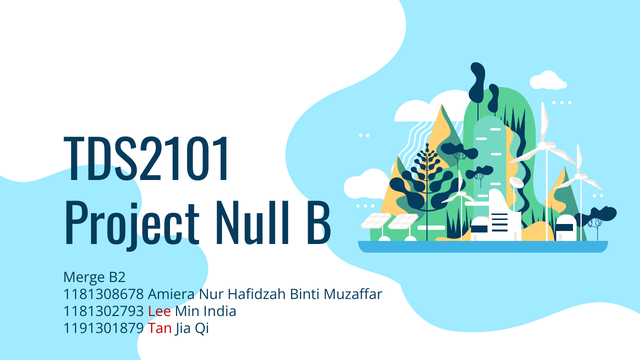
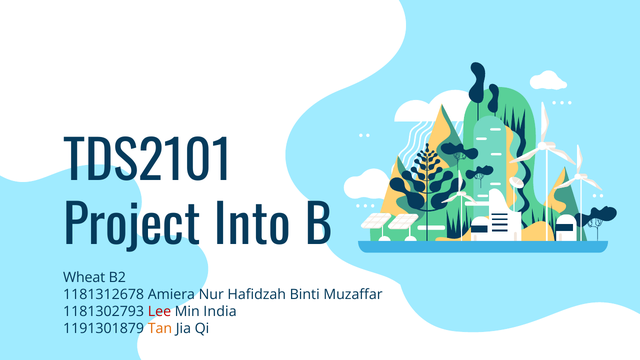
Null: Null -> Into (252, 227)
Merge: Merge -> Wheat (84, 277)
1181308678: 1181308678 -> 1181312678 (104, 294)
Tan colour: red -> orange (160, 329)
